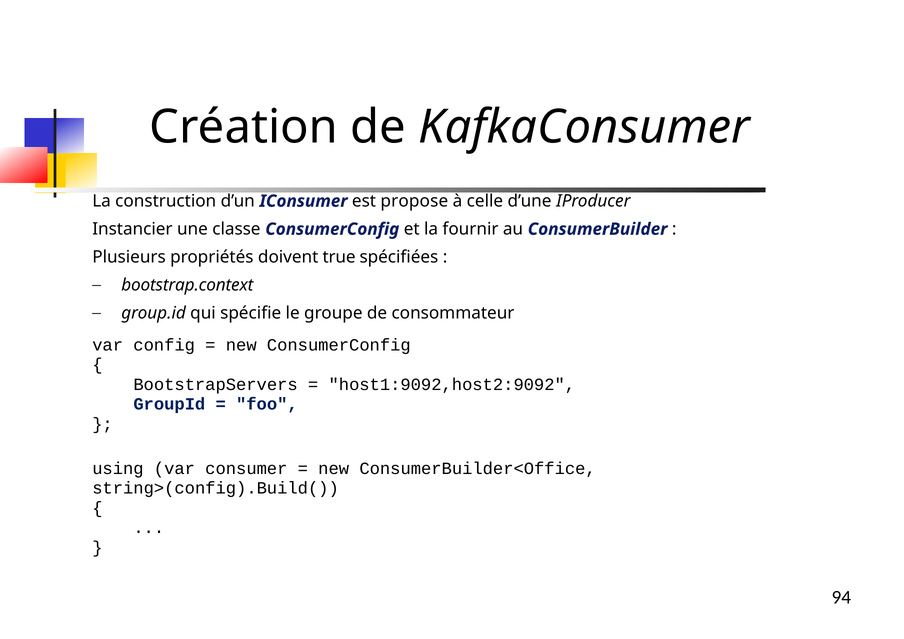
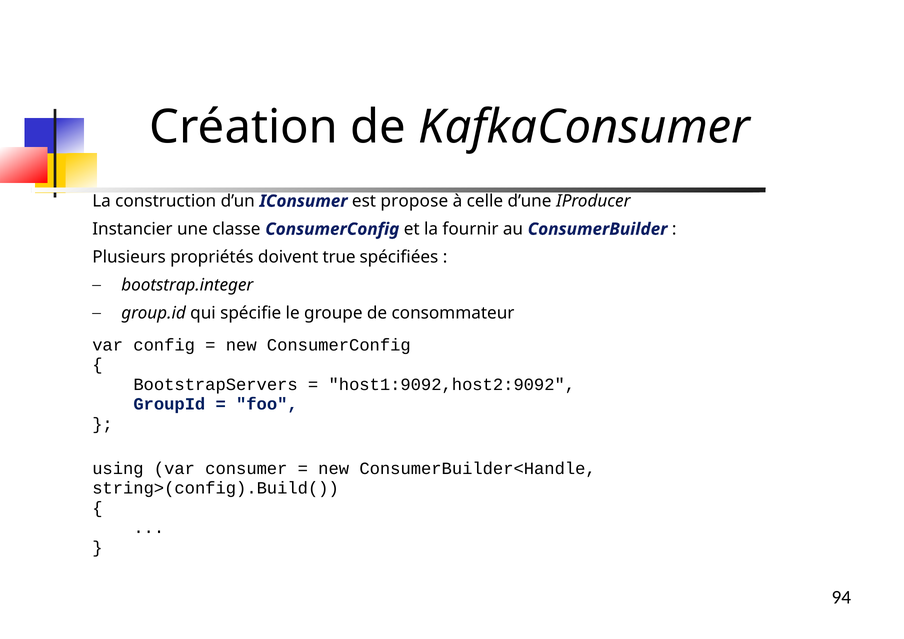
bootstrap.context: bootstrap.context -> bootstrap.integer (187, 285)
ConsumerBuilder<Office: ConsumerBuilder<Office -> ConsumerBuilder<Handle (478, 468)
